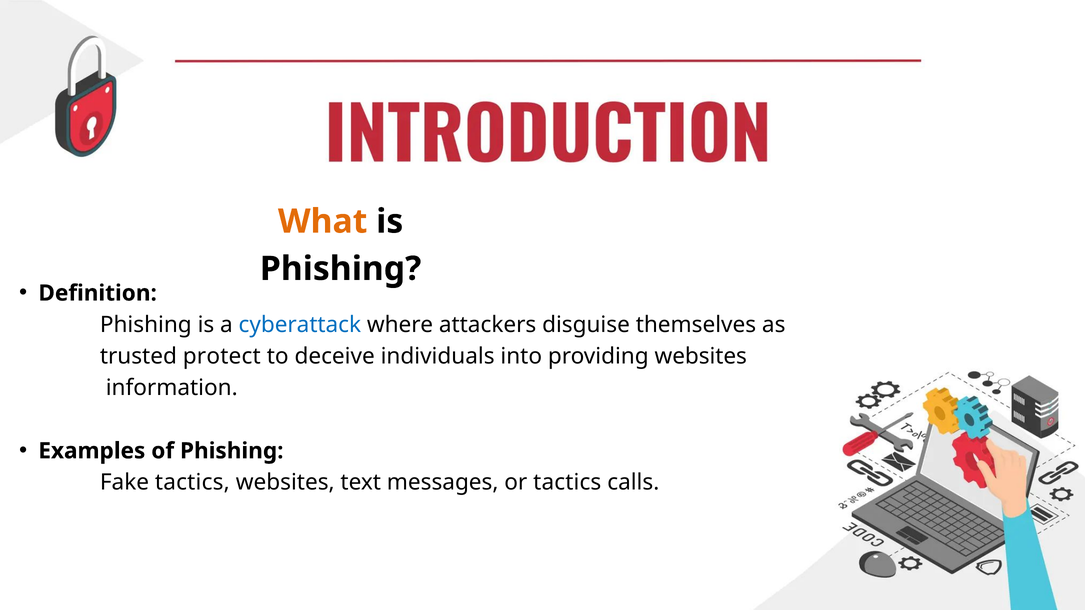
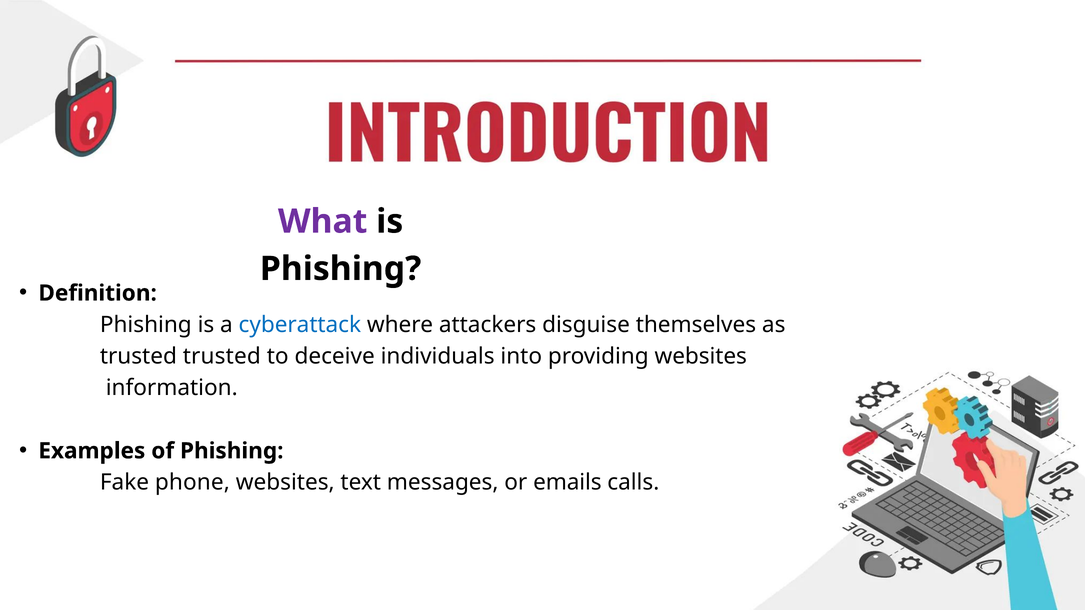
What colour: orange -> purple (323, 222)
trusted protect: protect -> trusted (222, 356)
Fake tactics: tactics -> phone (192, 483)
or tactics: tactics -> emails (567, 483)
